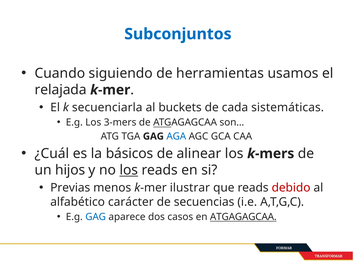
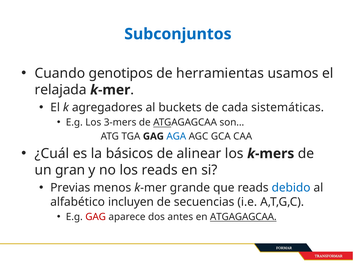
siguiendo: siguiendo -> genotipos (121, 73)
secuenciarla: secuenciarla -> agregadores (107, 108)
hijos: hijos -> gran (70, 170)
los underline: present -> none (129, 170)
ilustrar: ilustrar -> grande (190, 188)
debido colour: red -> blue (291, 188)
carácter: carácter -> incluyen (131, 202)
GAG colour: blue -> red (96, 217)
casos: casos -> antes (180, 217)
